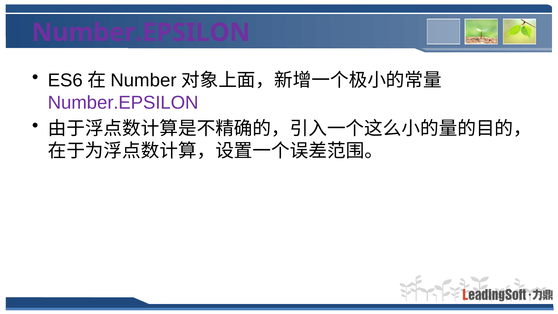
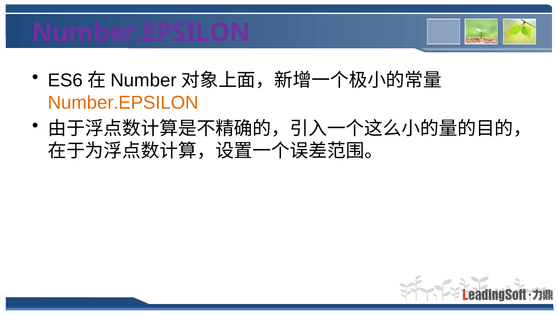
Number.EPSILON colour: purple -> orange (123, 103)
